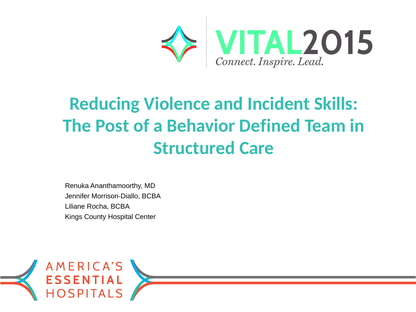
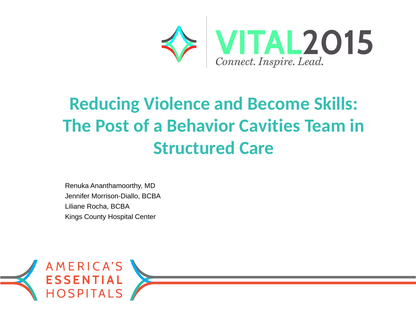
Incident: Incident -> Become (279, 104)
Defined: Defined -> Cavities (270, 126)
